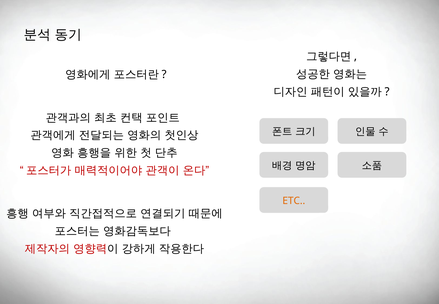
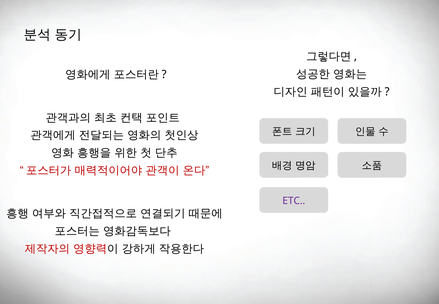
ETC colour: orange -> purple (294, 201)
